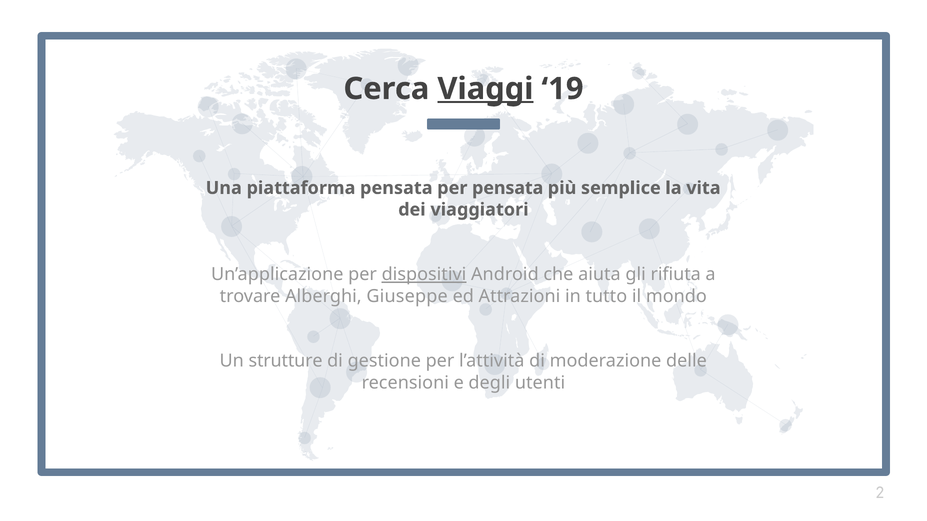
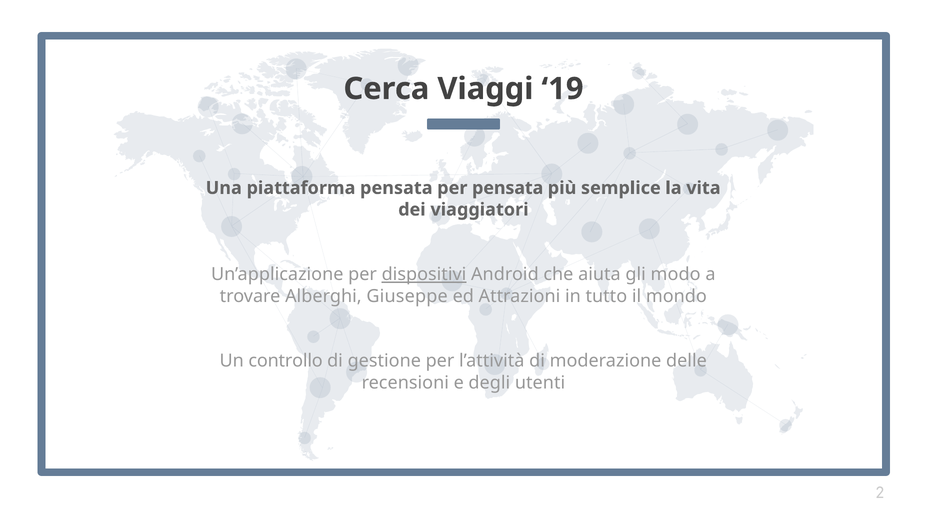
Viaggi underline: present -> none (485, 89)
rifiuta: rifiuta -> modo (676, 275)
strutture: strutture -> controllo (286, 361)
